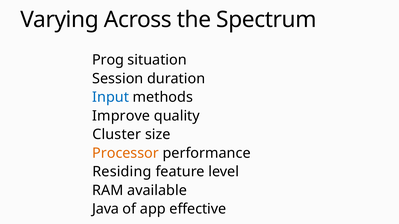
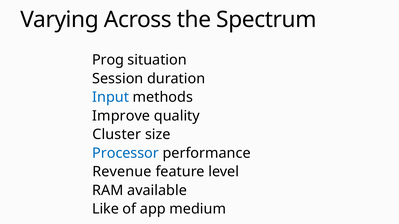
Processor colour: orange -> blue (126, 153)
Residing: Residing -> Revenue (122, 172)
Java: Java -> Like (106, 209)
effective: effective -> medium (198, 209)
